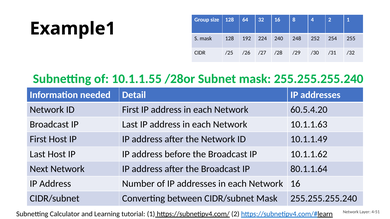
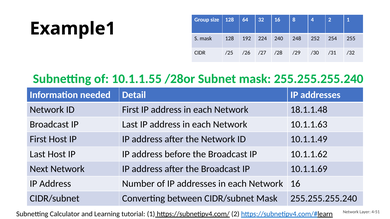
60.5.4.20: 60.5.4.20 -> 18.1.1.48 (309, 110)
80.1.1.64: 80.1.1.64 -> 10.1.1.69 (309, 169)
